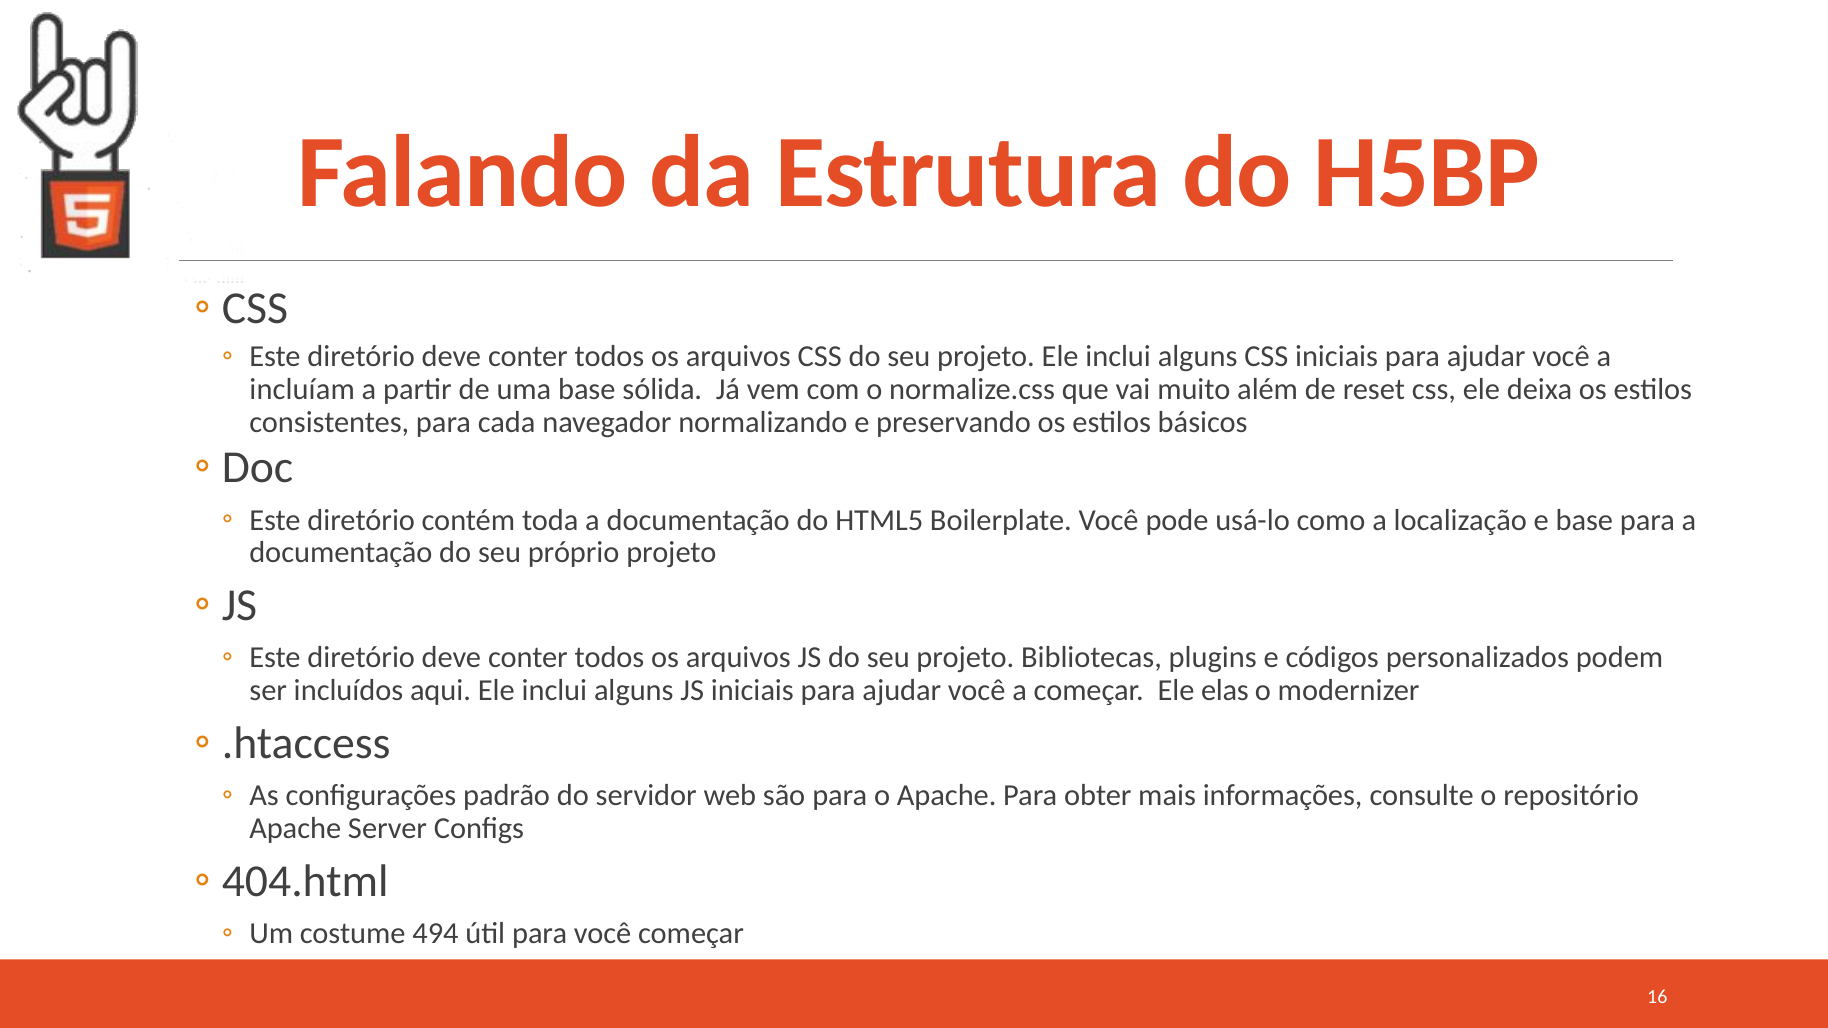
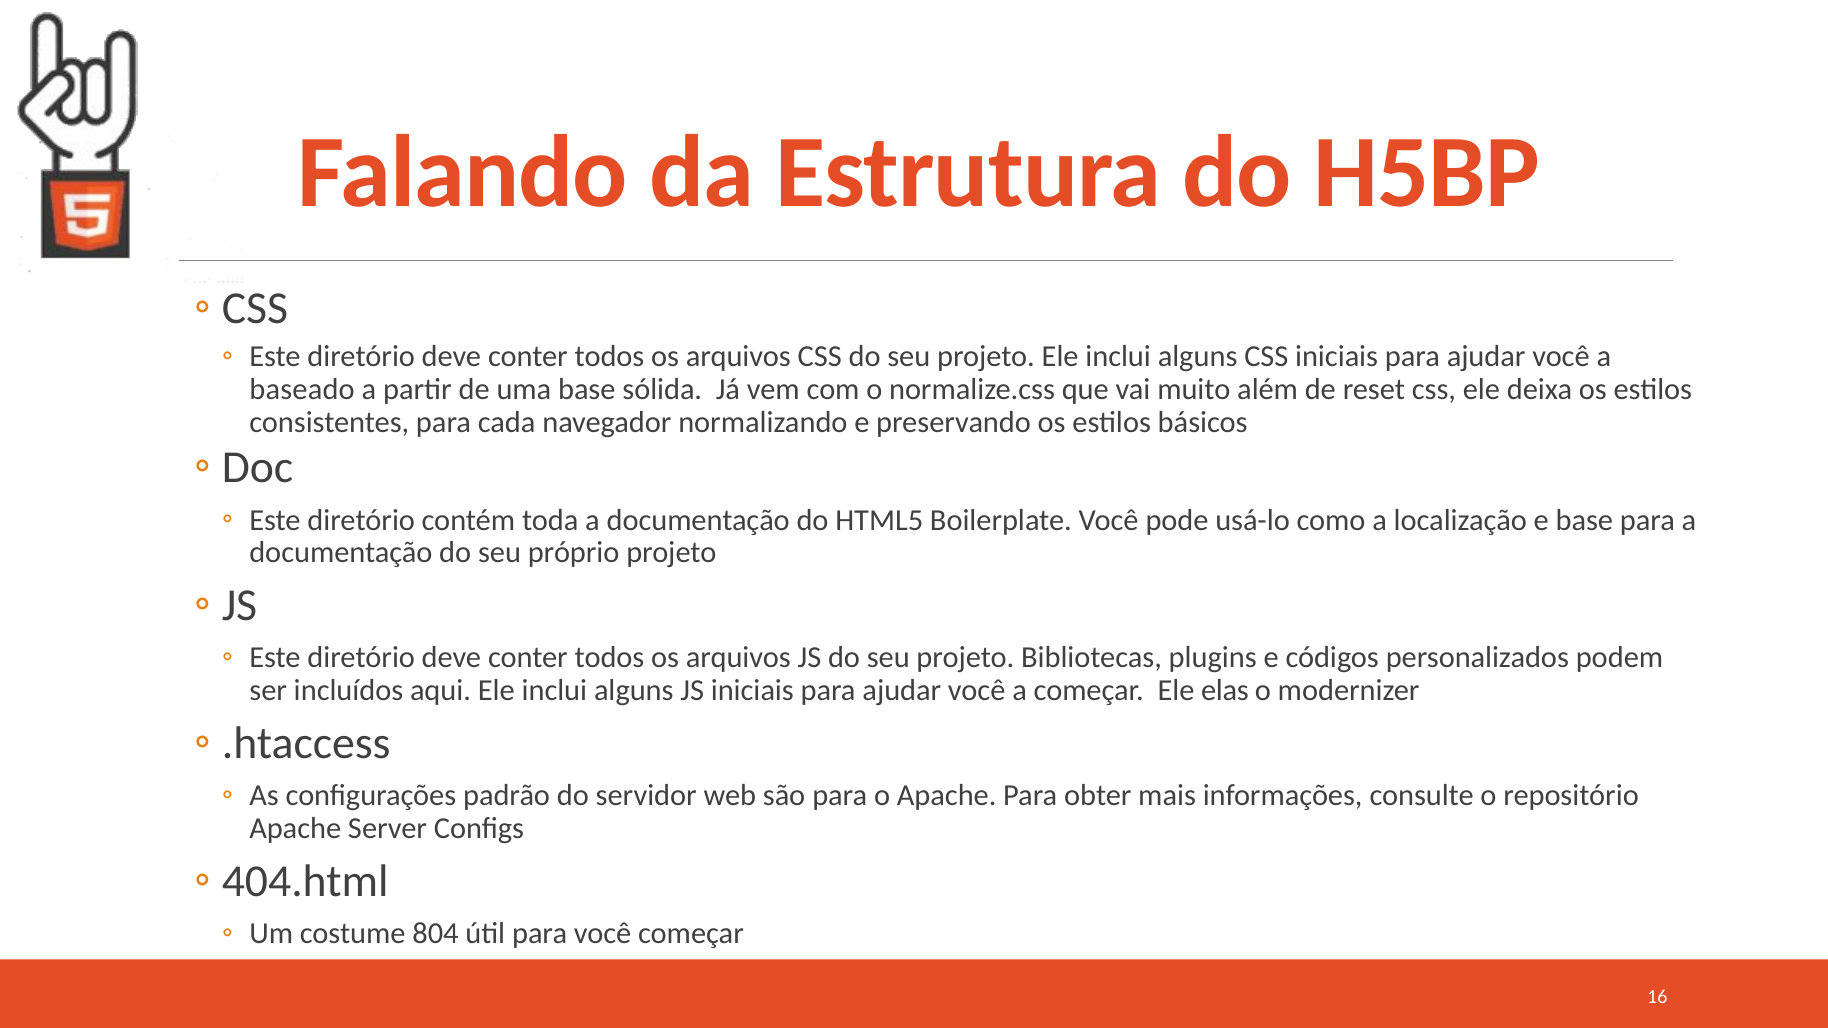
incluíam: incluíam -> baseado (302, 390)
494: 494 -> 804 (436, 934)
